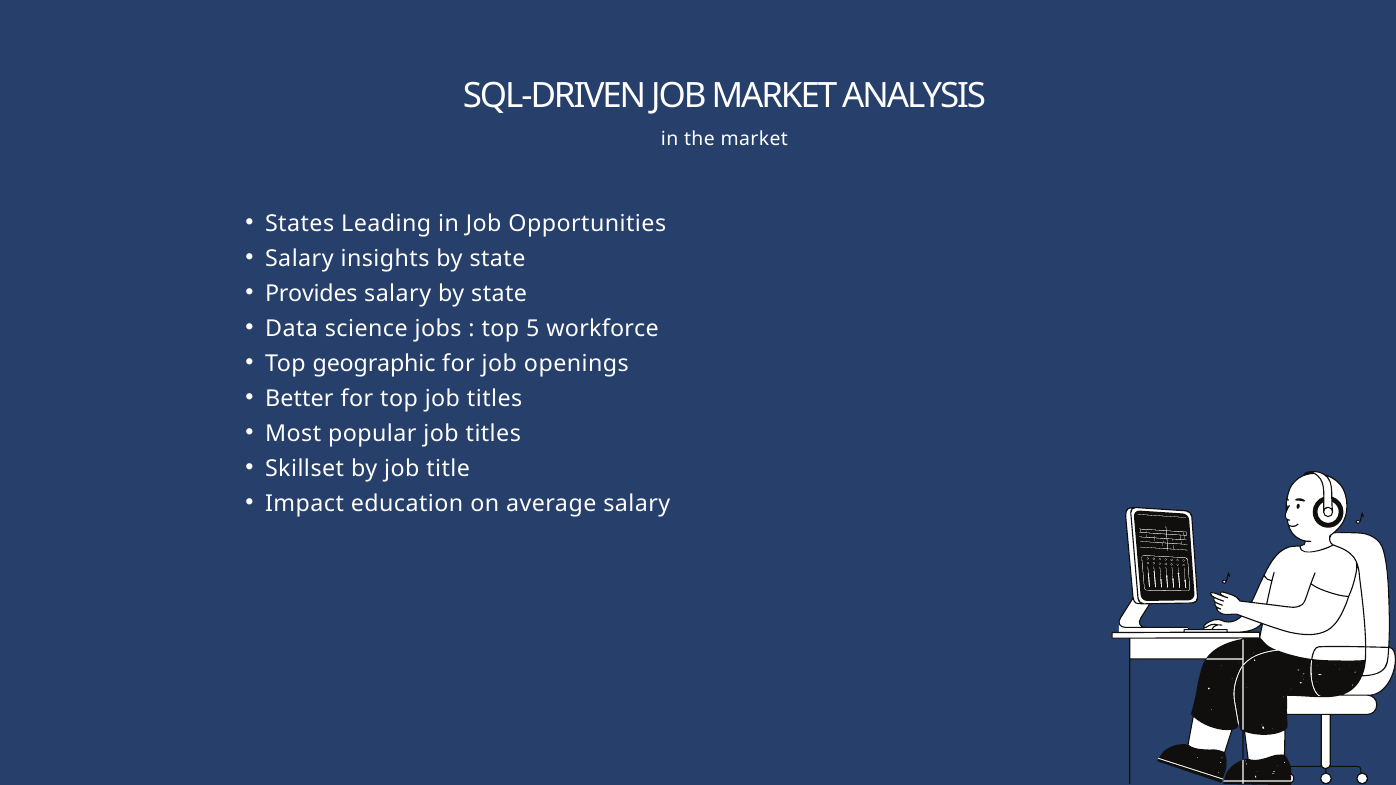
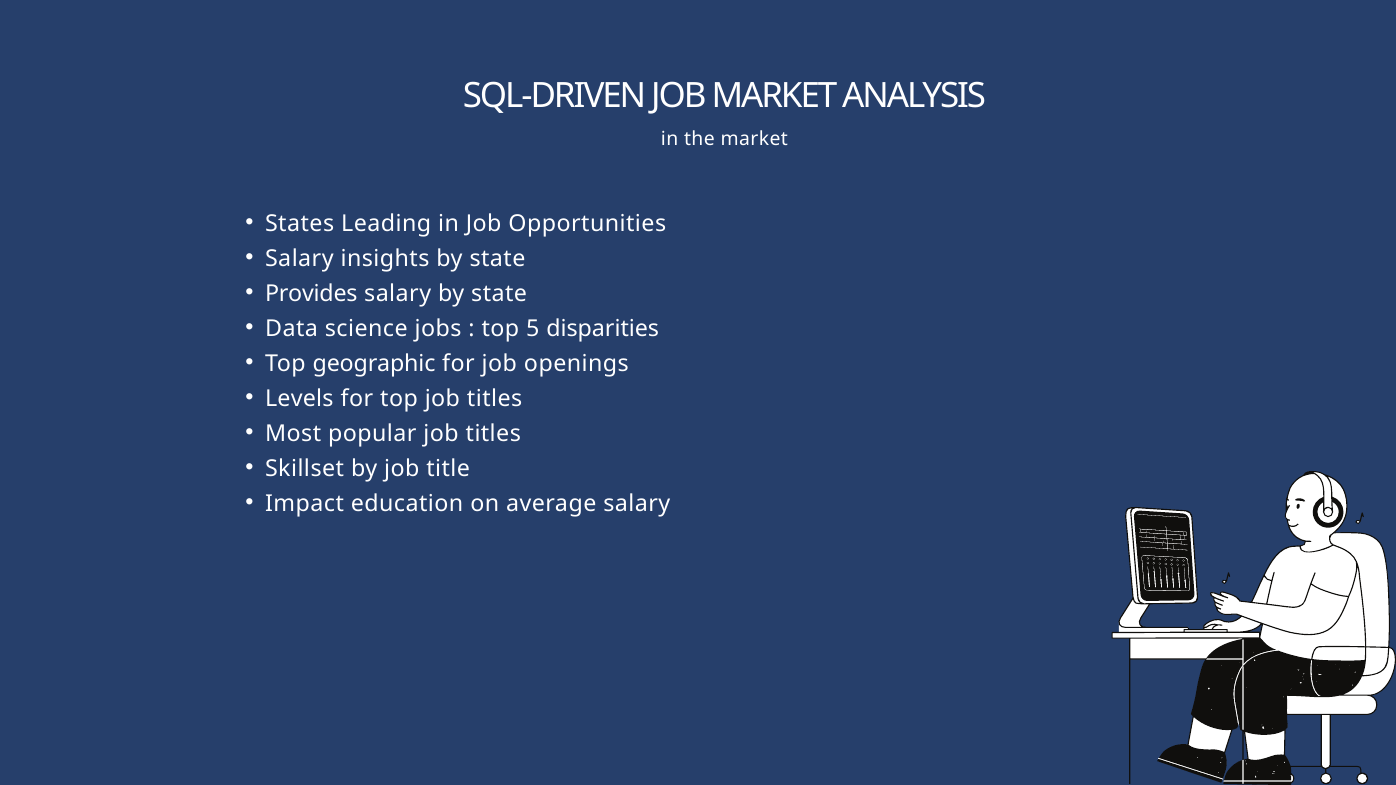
workforce: workforce -> disparities (603, 329)
Better: Better -> Levels (299, 399)
